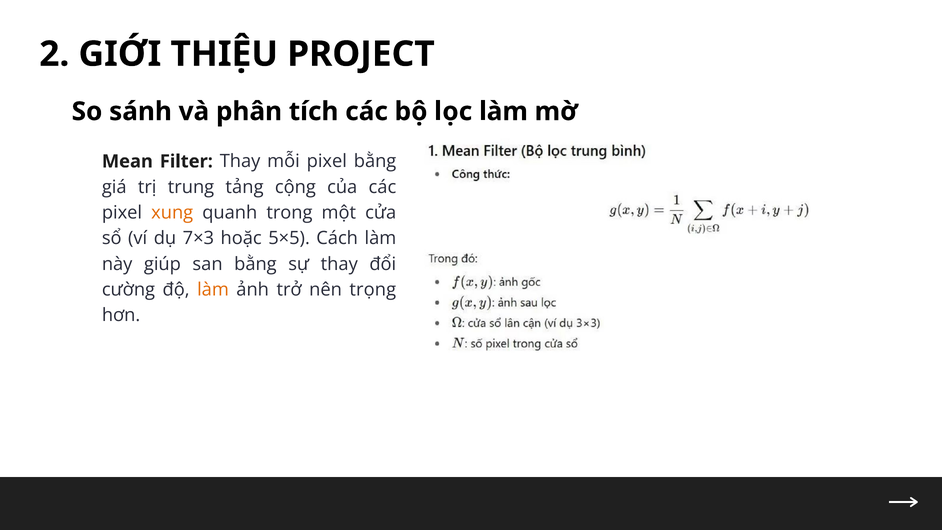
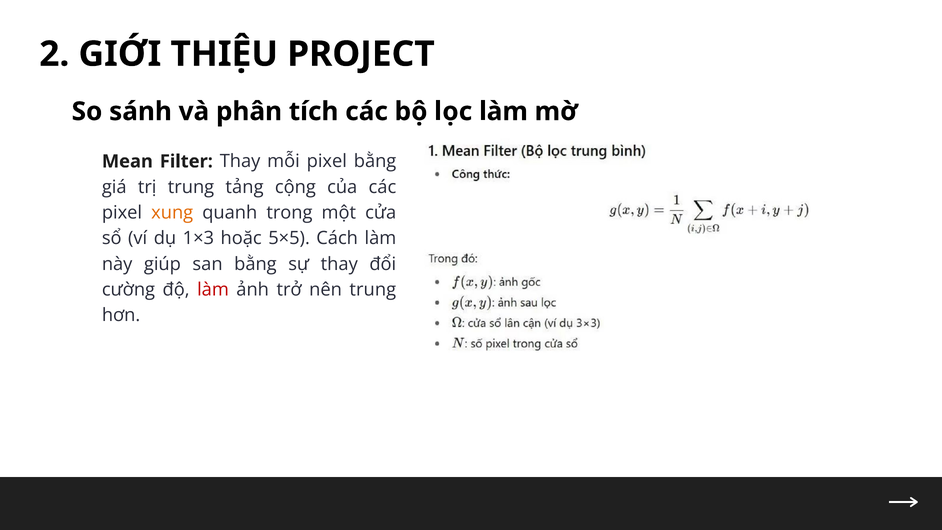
7×3: 7×3 -> 1×3 (198, 238)
làm colour: orange -> red (213, 290)
nên trọng: trọng -> trung (373, 290)
